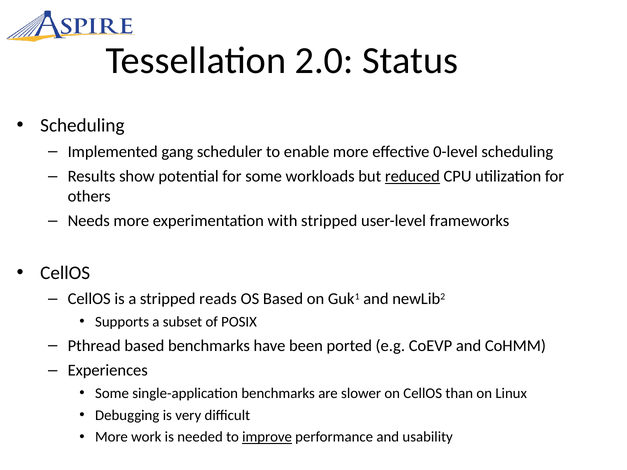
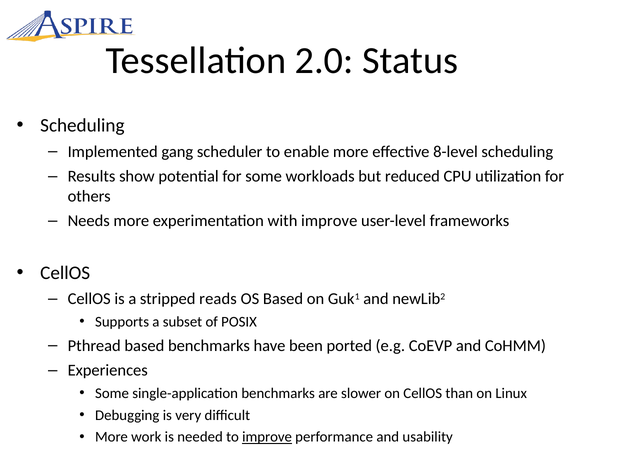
0-level: 0-level -> 8-level (456, 152)
reduced underline: present -> none (412, 177)
with stripped: stripped -> improve (329, 221)
